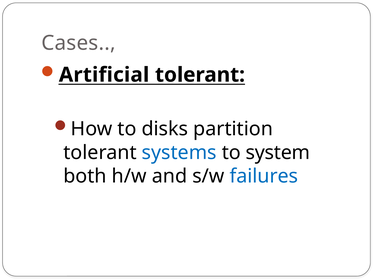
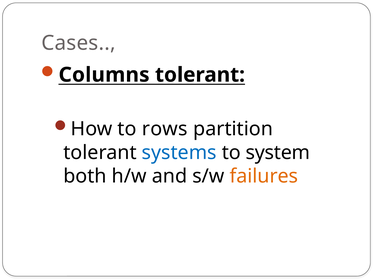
Artificial: Artificial -> Columns (104, 75)
disks: disks -> rows (165, 129)
failures colour: blue -> orange (264, 176)
